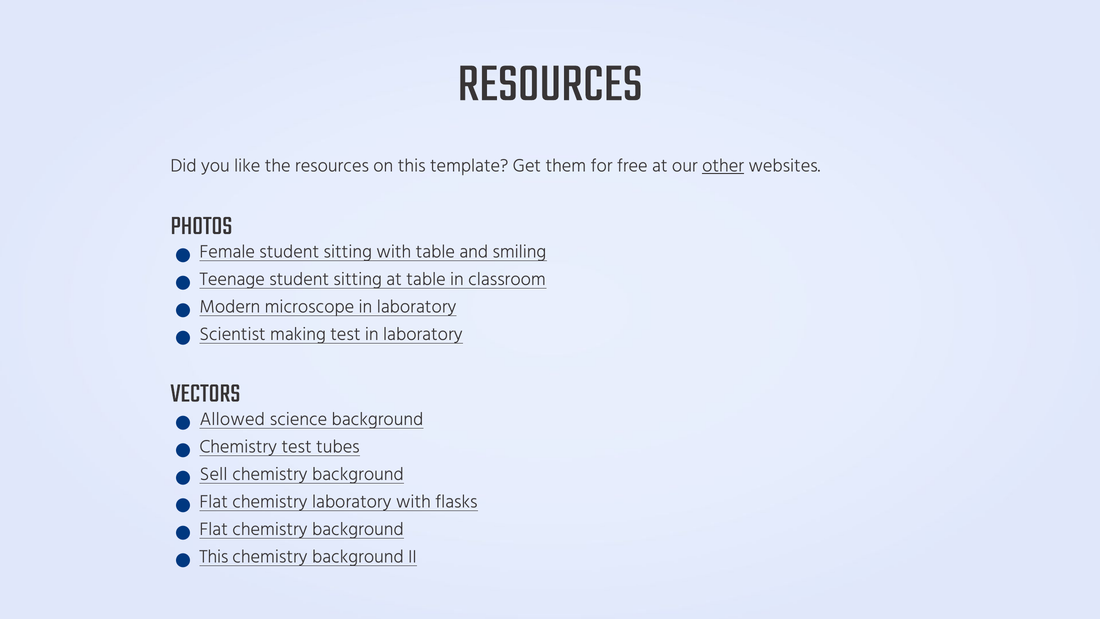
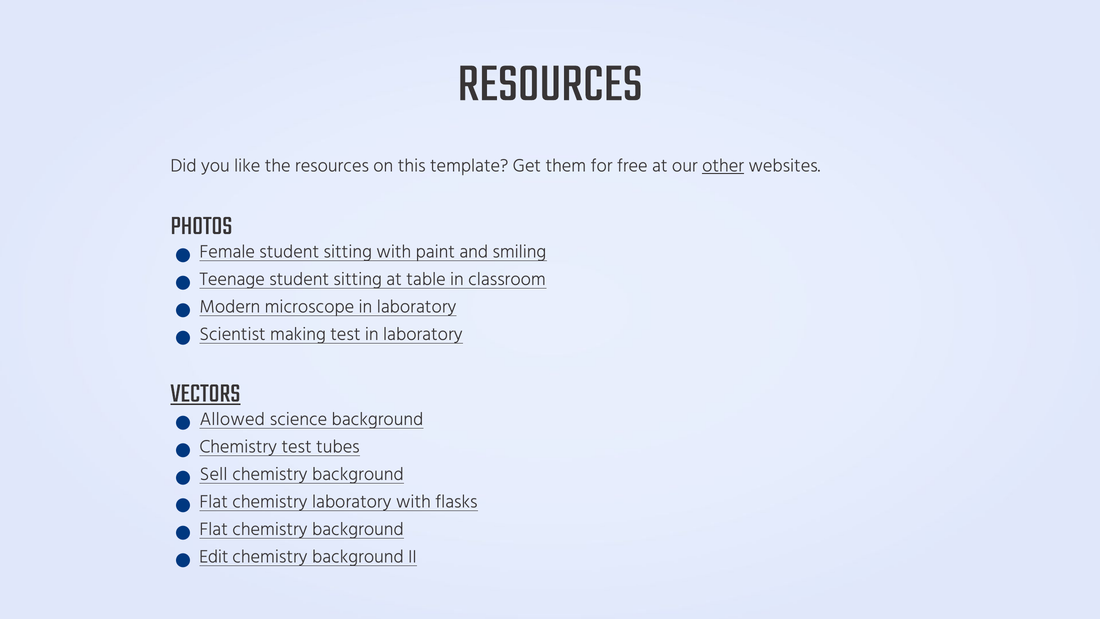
with table: table -> paint (435, 252)
VECTORS underline: none -> present (205, 392)
This: This -> Edit (214, 557)
